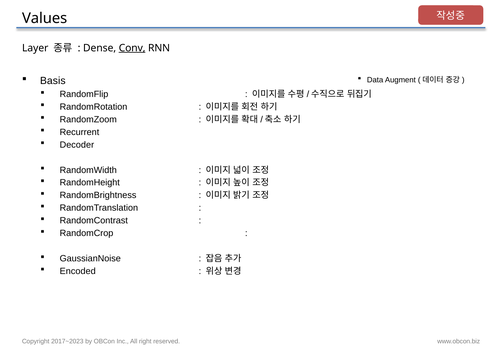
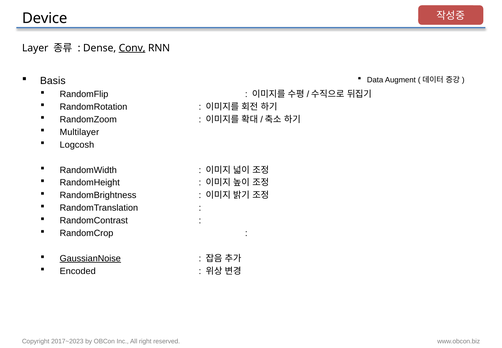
Values: Values -> Device (45, 18)
Recurrent: Recurrent -> Multilayer (79, 132)
Decoder: Decoder -> Logcosh (77, 145)
GaussianNoise underline: none -> present (90, 258)
